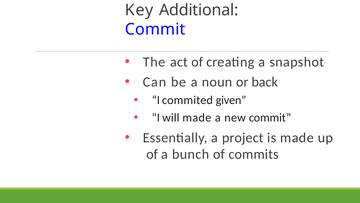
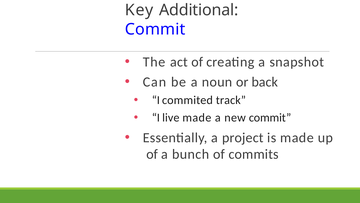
given: given -> track (231, 100)
will: will -> live (171, 117)
